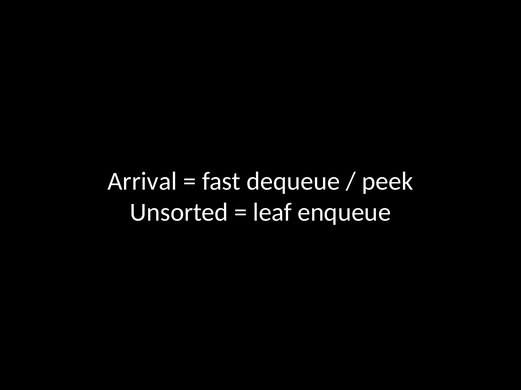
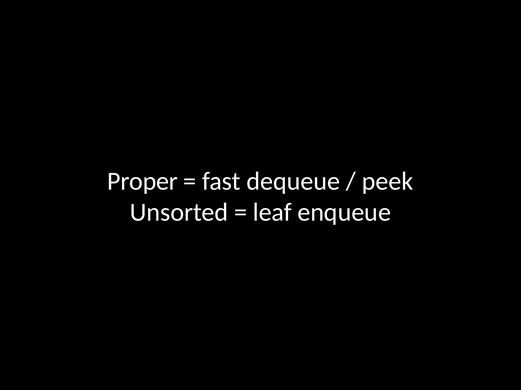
Arrival: Arrival -> Proper (143, 182)
